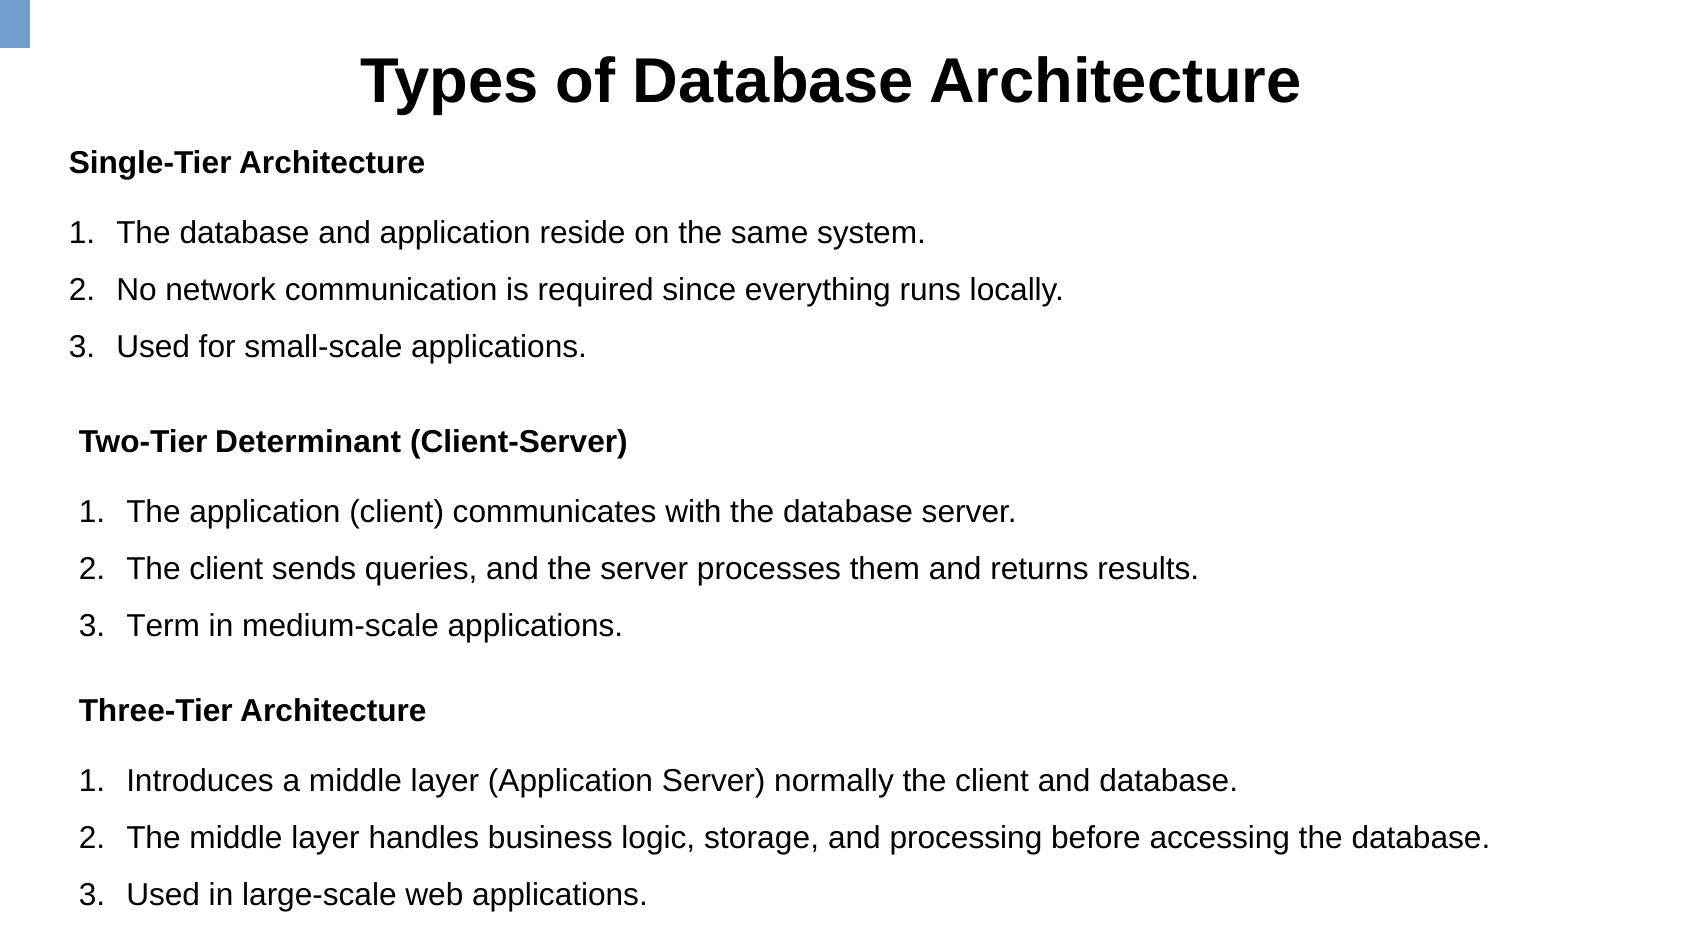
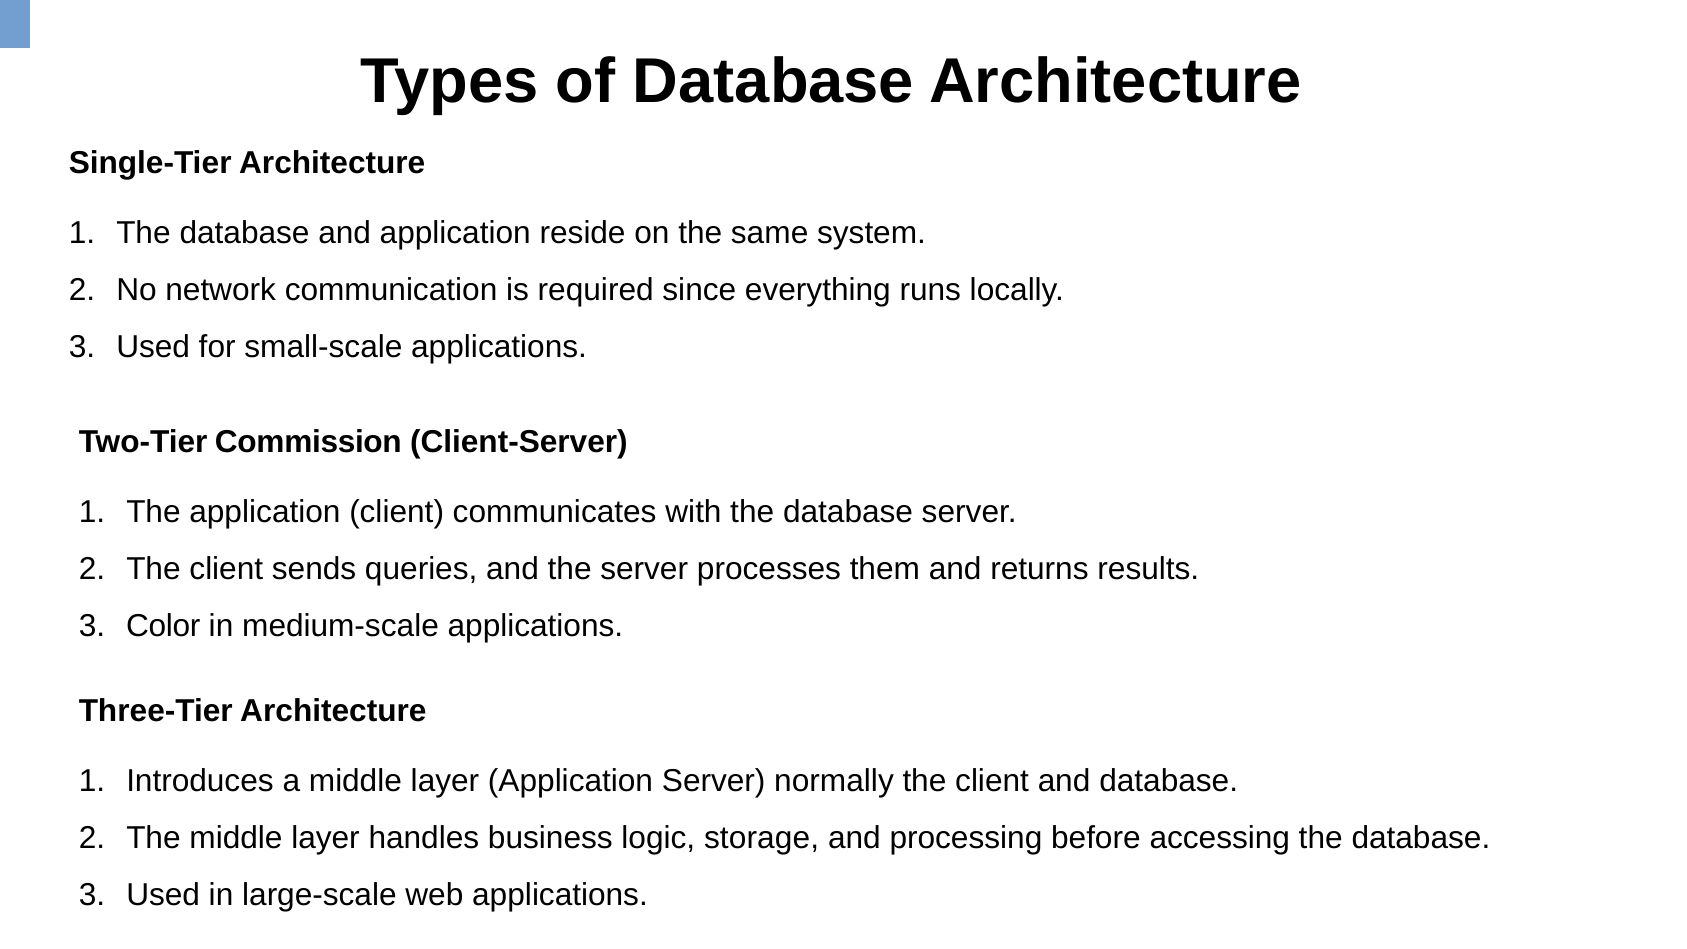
Determinant: Determinant -> Commission (308, 442)
Term: Term -> Color (163, 626)
